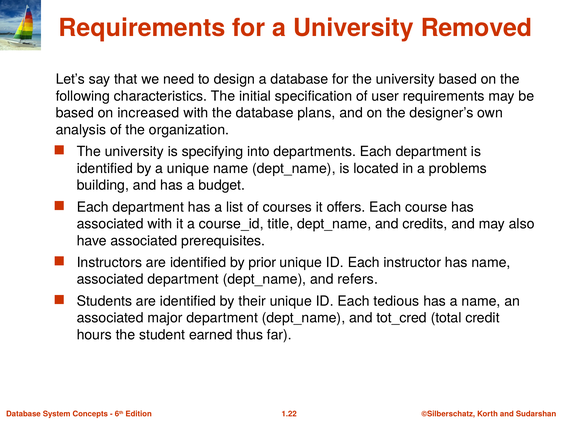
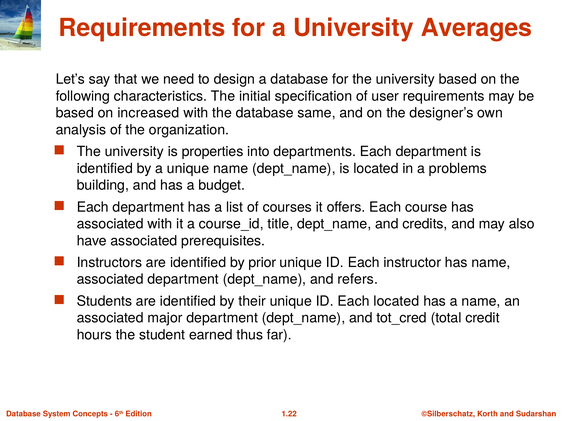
Removed: Removed -> Averages (476, 28)
plans: plans -> same (317, 113)
specifying: specifying -> properties (213, 152)
Each tedious: tedious -> located (396, 301)
